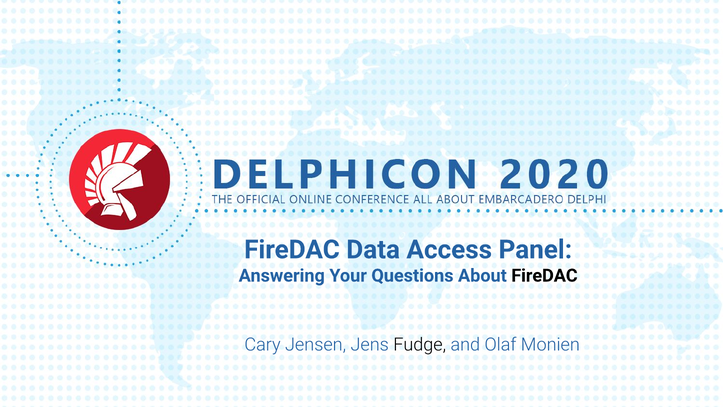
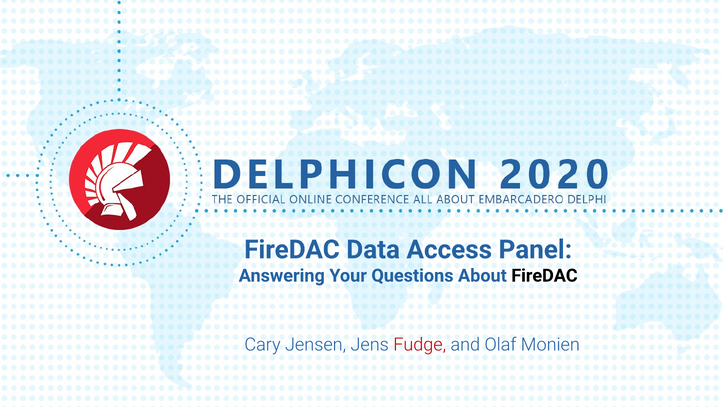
Fudge colour: black -> red (420, 345)
